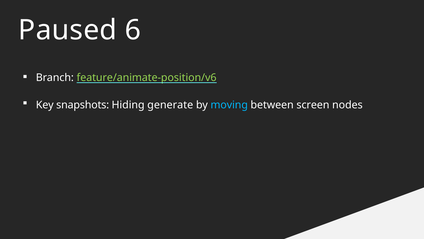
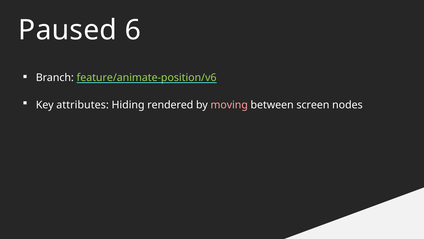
snapshots: snapshots -> attributes (83, 105)
generate: generate -> rendered (170, 105)
moving colour: light blue -> pink (229, 105)
